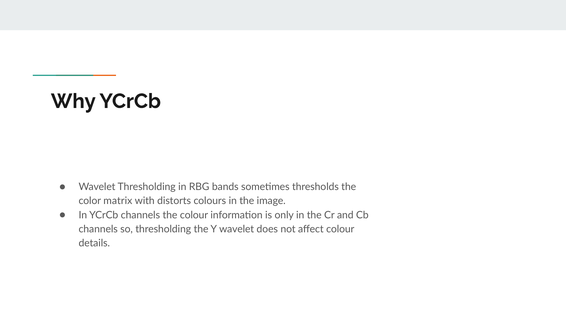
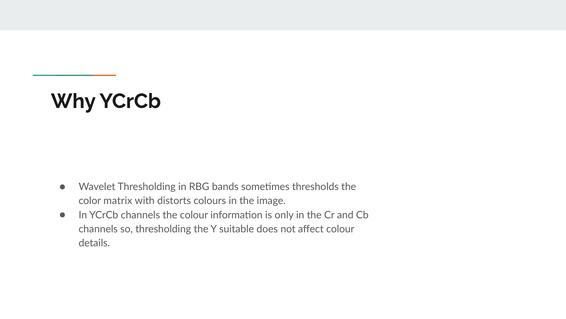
Y wavelet: wavelet -> suitable (237, 229)
